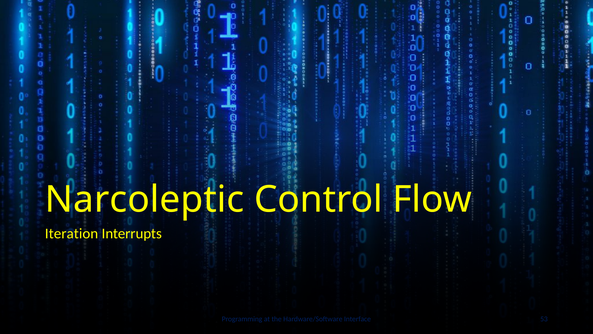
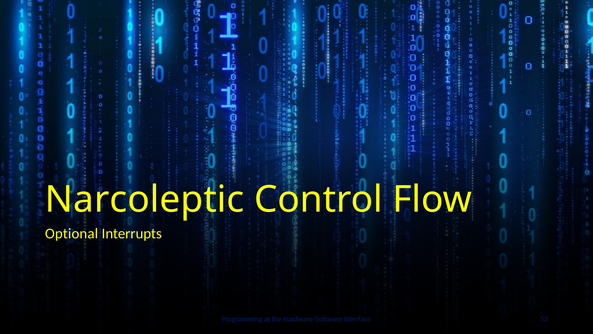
Iteration: Iteration -> Optional (72, 233)
